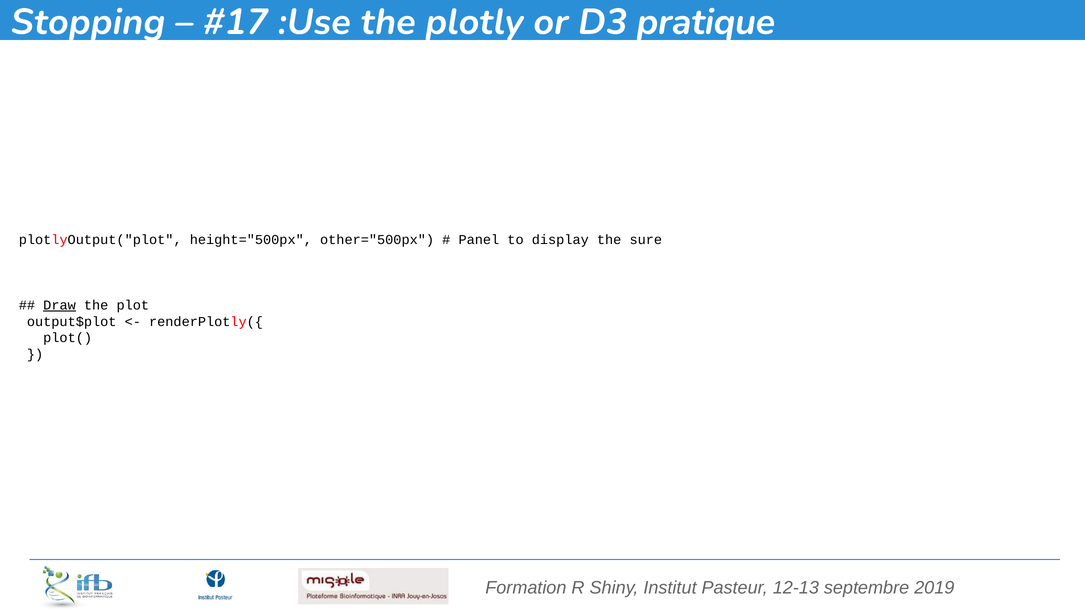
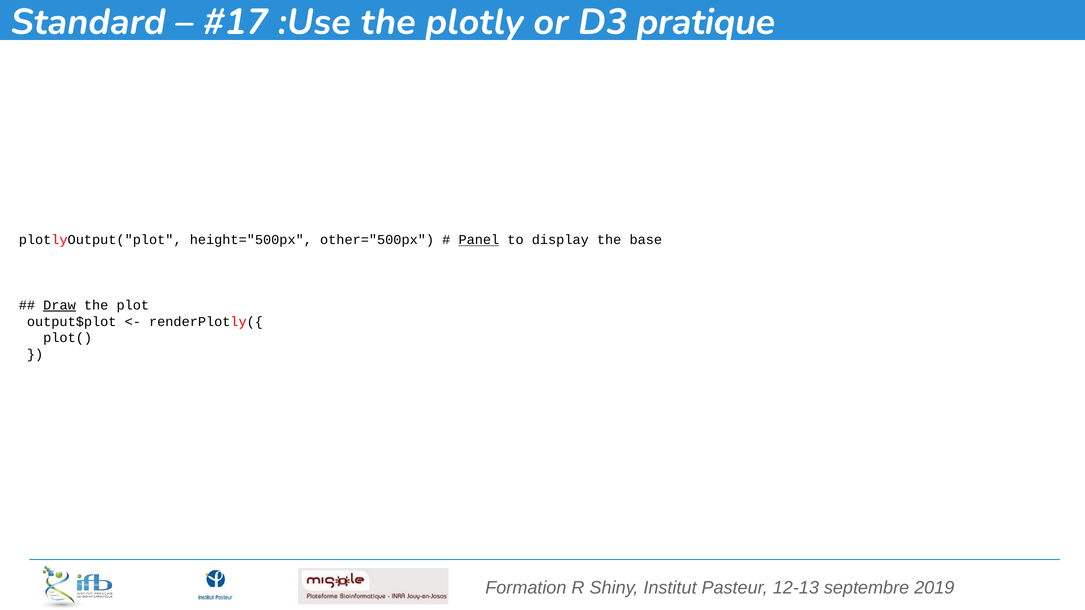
Stopping: Stopping -> Standard (88, 22)
Panel underline: none -> present (479, 240)
sure: sure -> base (646, 240)
